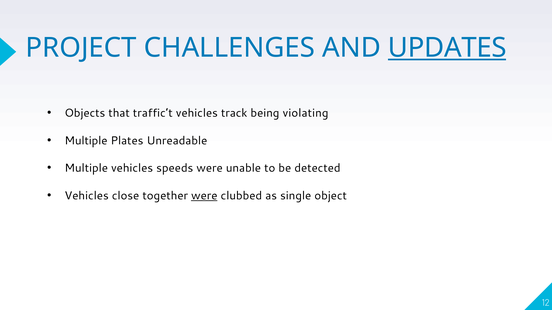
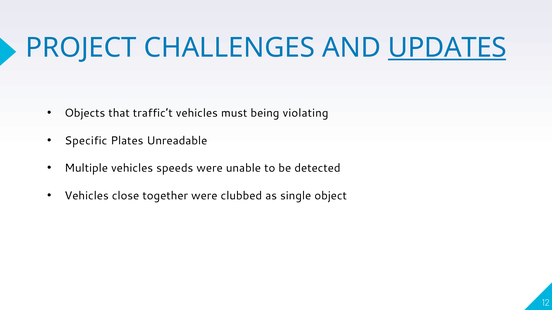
track: track -> must (234, 113)
Multiple: Multiple -> Specific (86, 141)
were underline: present -> none (204, 196)
